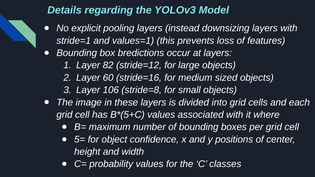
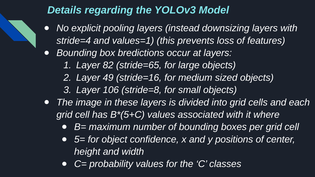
stride=1: stride=1 -> stride=4 (74, 41)
stride=12: stride=12 -> stride=65 (139, 65)
60: 60 -> 49 (108, 78)
